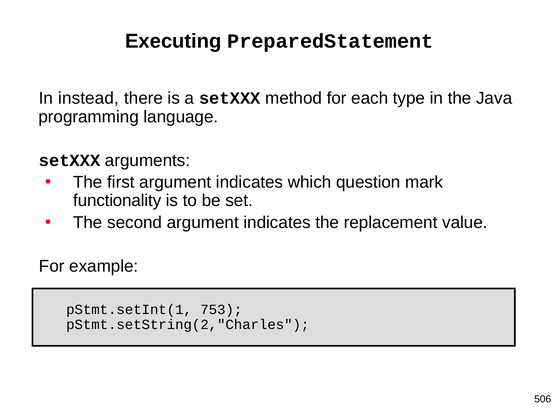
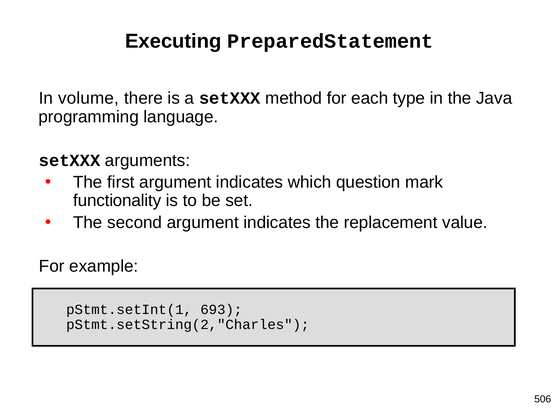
instead: instead -> volume (89, 98)
753: 753 -> 693 (221, 310)
